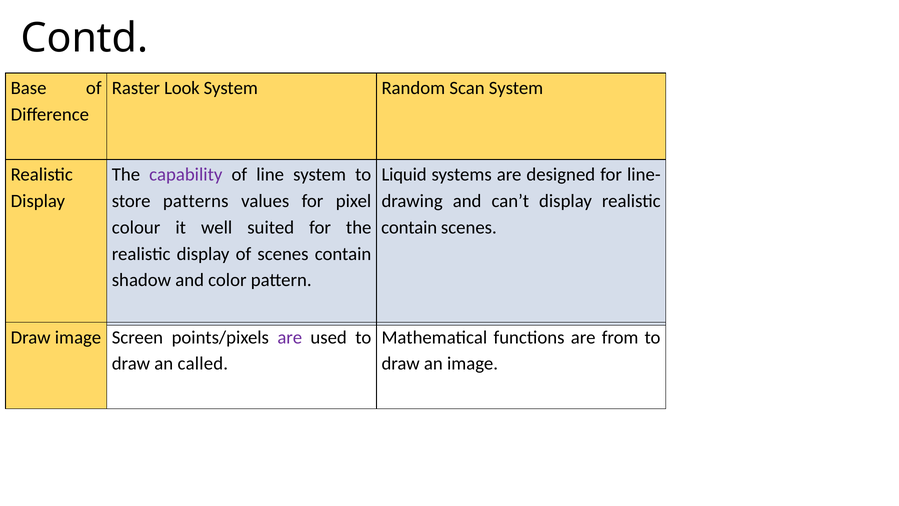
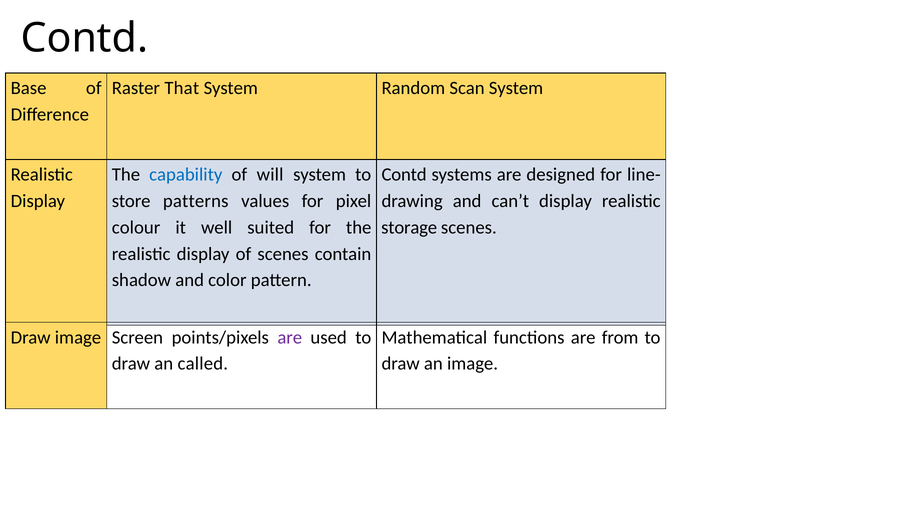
Look: Look -> That (182, 88)
capability colour: purple -> blue (186, 175)
line: line -> will (270, 175)
Liquid: Liquid -> Contd (404, 175)
contain: contain -> storage (409, 227)
